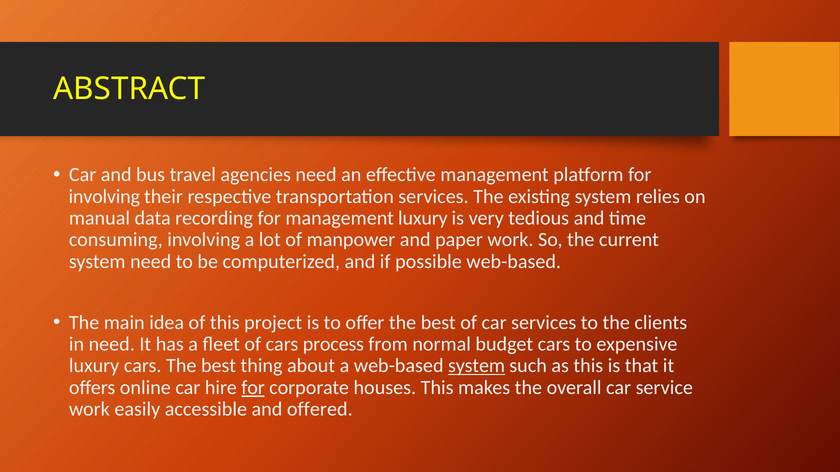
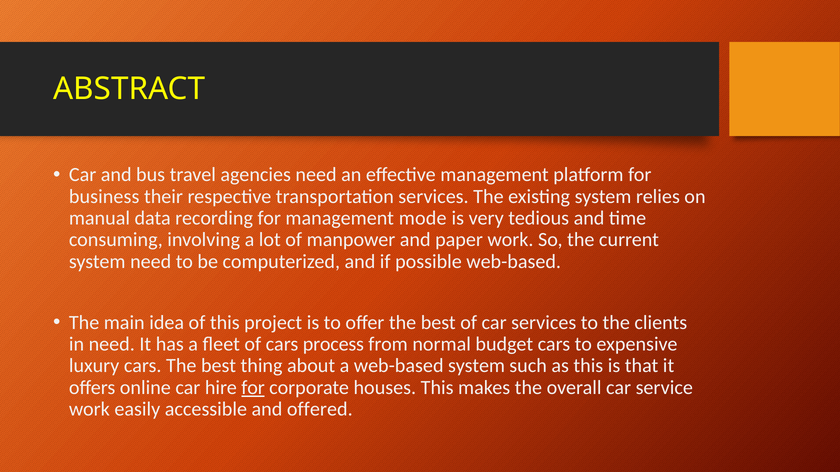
involving: involving -> business (104, 197)
management luxury: luxury -> mode (423, 218)
system underline: present -> none (477, 366)
